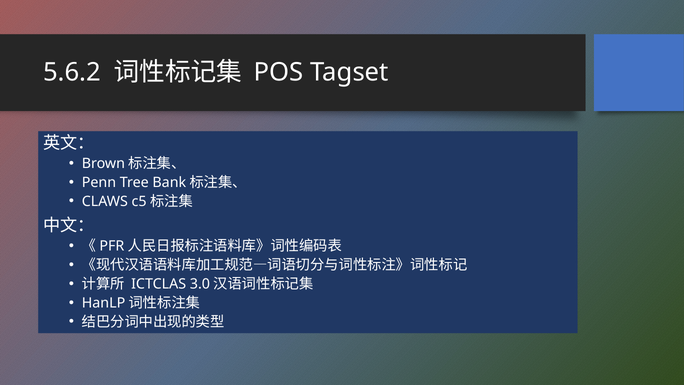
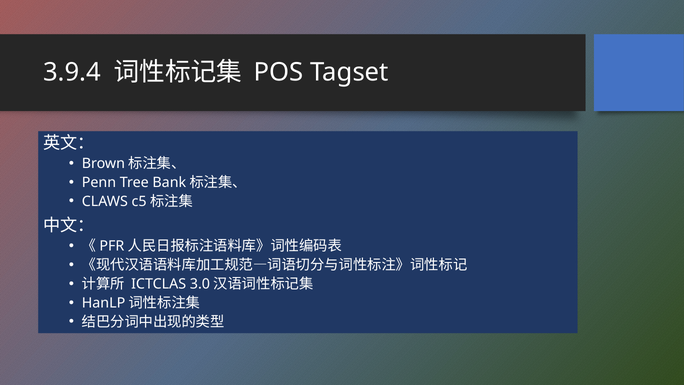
5.6.2: 5.6.2 -> 3.9.4 (72, 72)
